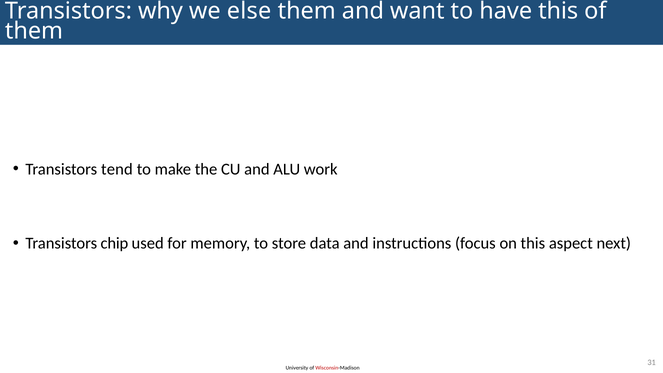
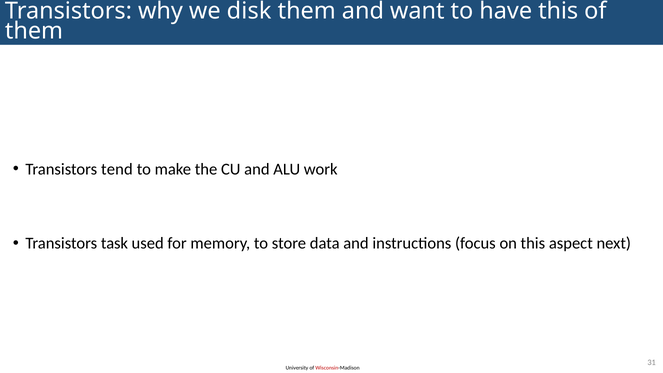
else: else -> disk (249, 11)
chip: chip -> task (114, 243)
